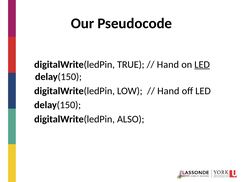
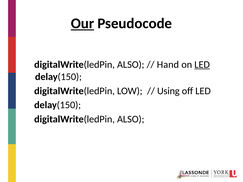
Our underline: none -> present (82, 24)
TRUE: TRUE -> ALSO (131, 65)
Hand: Hand -> Using (168, 91)
